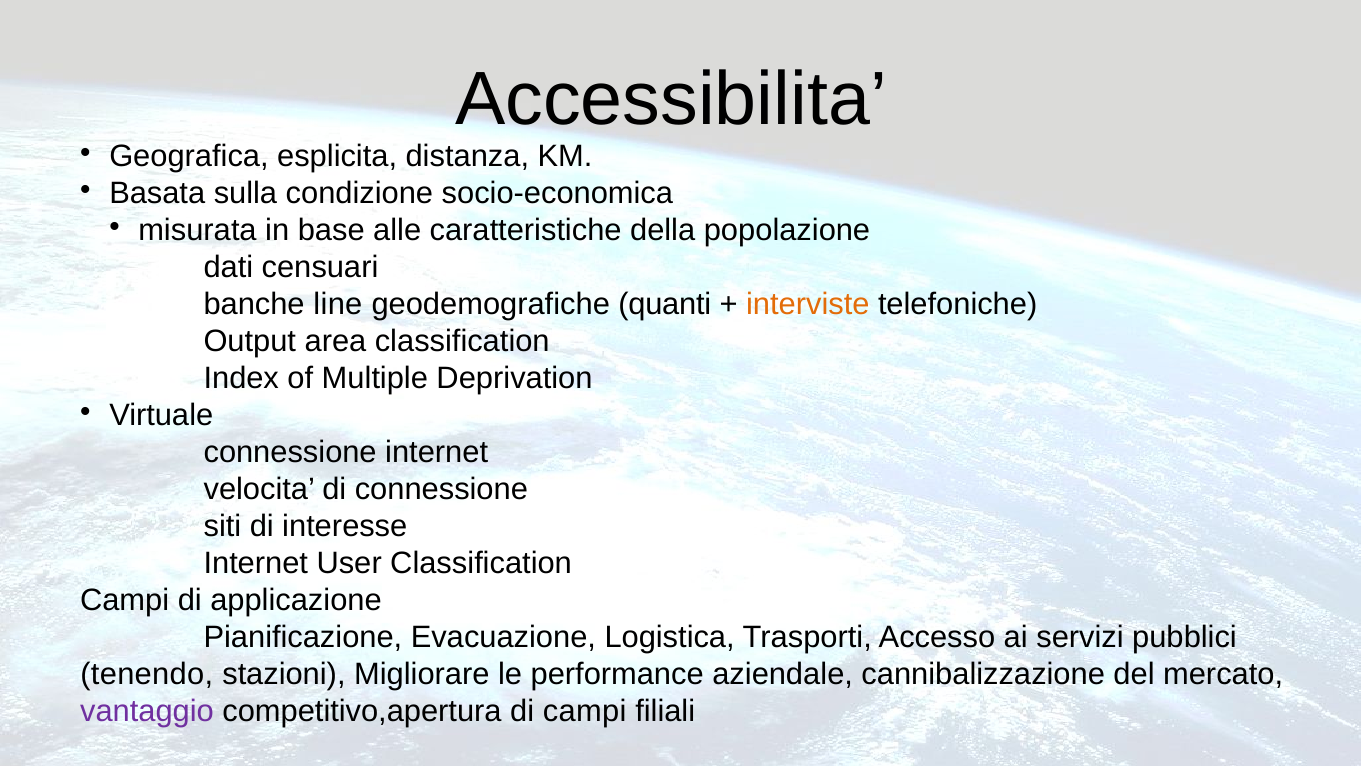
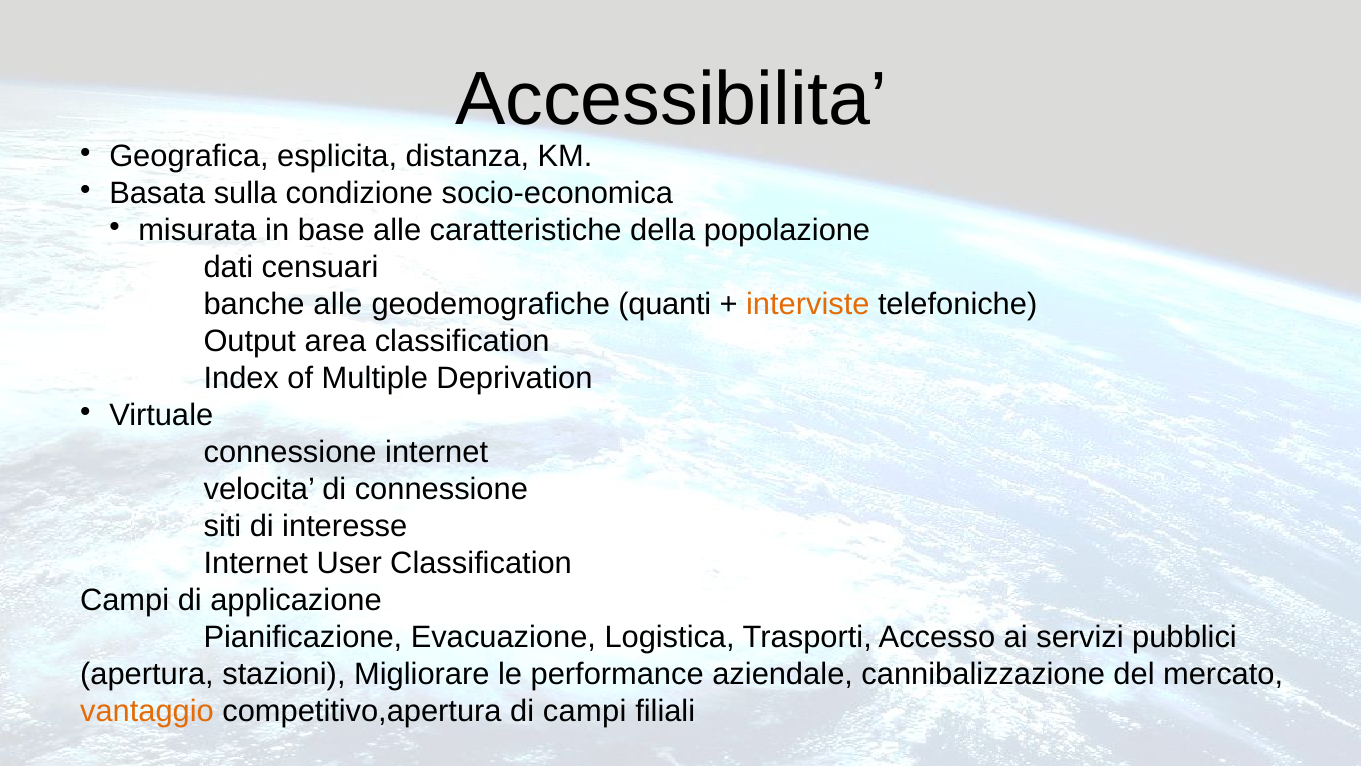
banche line: line -> alle (338, 304)
tenendo: tenendo -> apertura (147, 674)
vantaggio colour: purple -> orange (147, 711)
